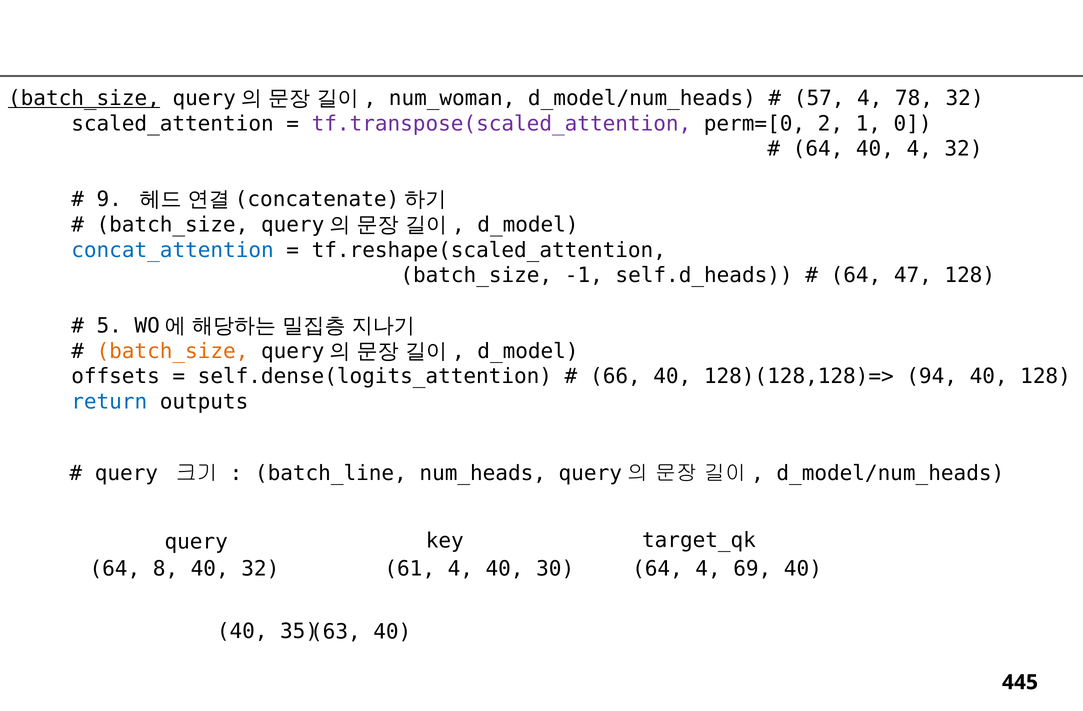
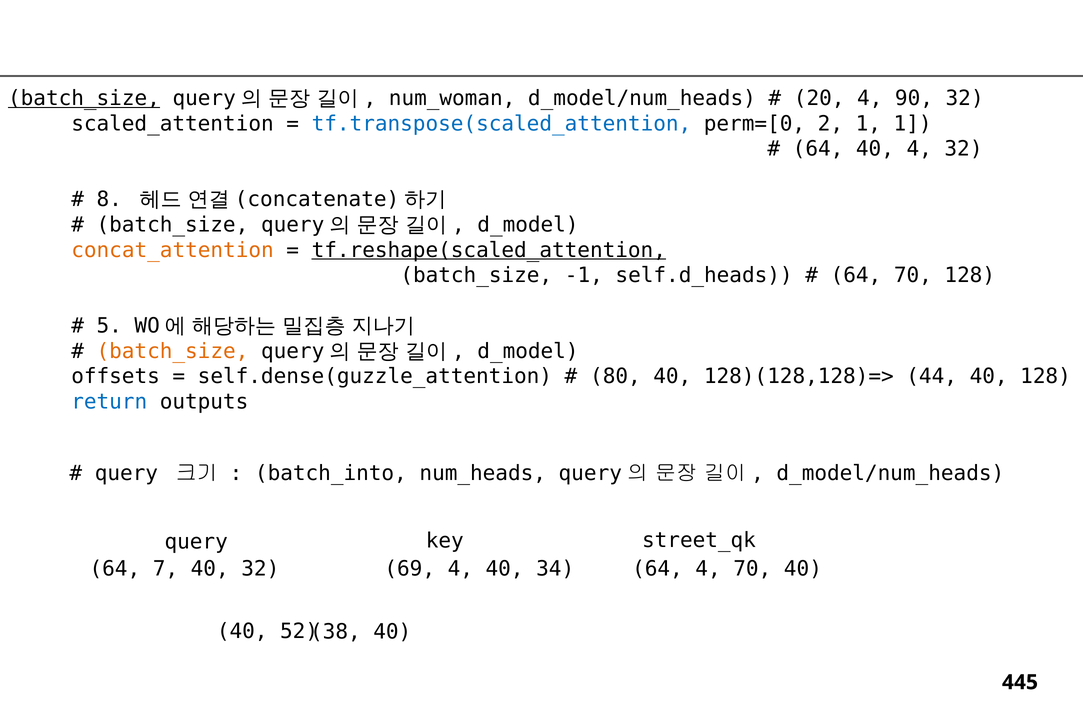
57: 57 -> 20 (819, 99)
78: 78 -> 90 (914, 99)
tf.transpose(scaled_attention colour: purple -> blue (501, 124)
1 0: 0 -> 1 (913, 124)
9: 9 -> 8 (109, 200)
concat_attention colour: blue -> orange (173, 250)
tf.reshape(scaled_attention underline: none -> present (489, 250)
64 47: 47 -> 70 (913, 275)
self.dense(logits_attention: self.dense(logits_attention -> self.dense(guzzle_attention (375, 377)
66: 66 -> 80 (615, 377)
94: 94 -> 44 (932, 377)
batch_line: batch_line -> batch_into (331, 474)
target_qk: target_qk -> street_qk (699, 541)
8: 8 -> 7 (165, 569)
61: 61 -> 69 (410, 569)
30: 30 -> 34 (555, 569)
4 69: 69 -> 70 (752, 569)
35: 35 -> 52 (299, 632)
63: 63 -> 38 (335, 632)
